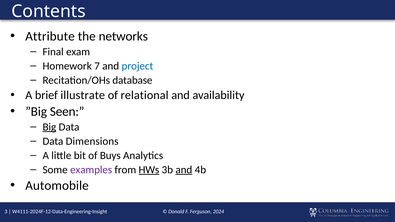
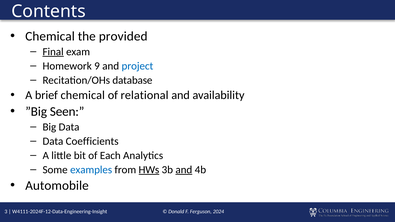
Attribute: Attribute -> Chemical (50, 36)
networks: networks -> provided (123, 36)
Final underline: none -> present (53, 52)
7: 7 -> 9 (97, 66)
brief illustrate: illustrate -> chemical (83, 95)
Big underline: present -> none (49, 127)
Dimensions: Dimensions -> Coefficients (92, 141)
Buys: Buys -> Each (110, 156)
examples colour: purple -> blue (91, 170)
